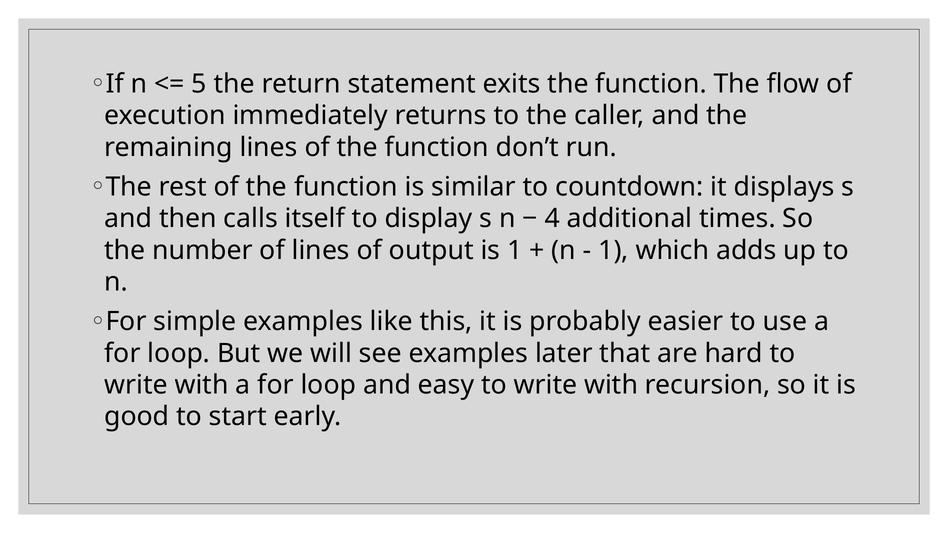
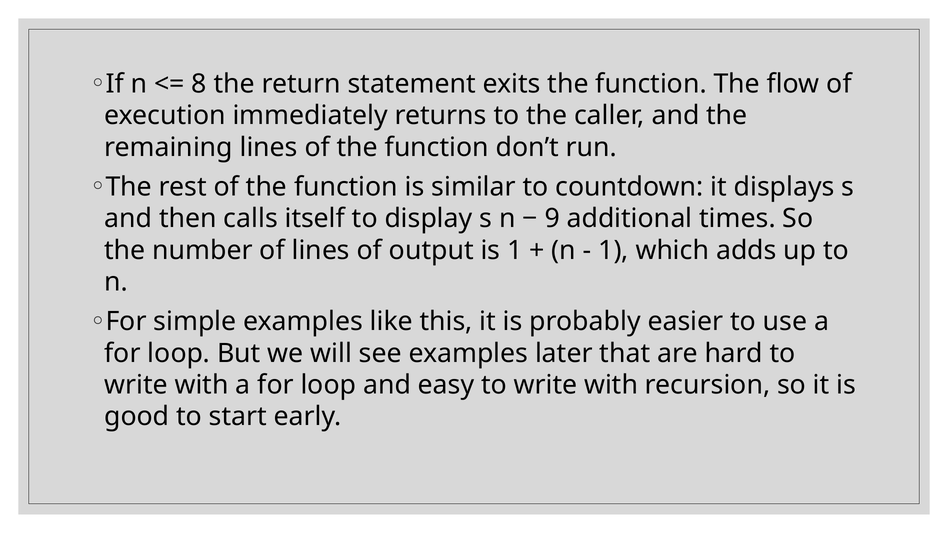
5: 5 -> 8 (199, 84)
4: 4 -> 9 (552, 219)
